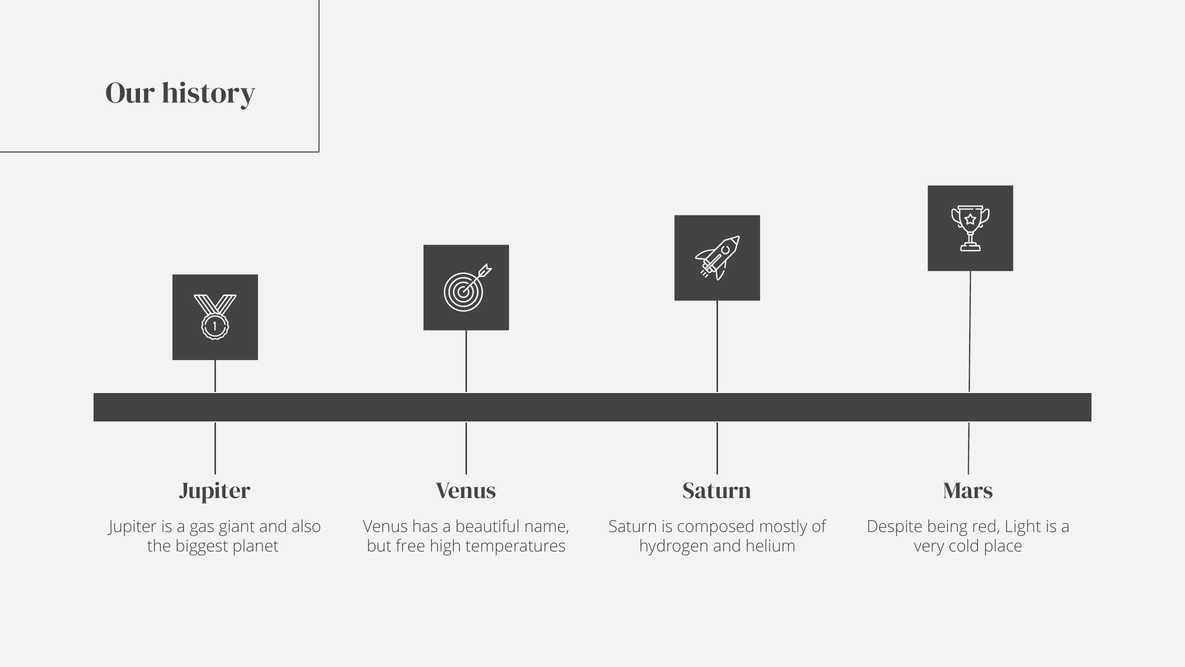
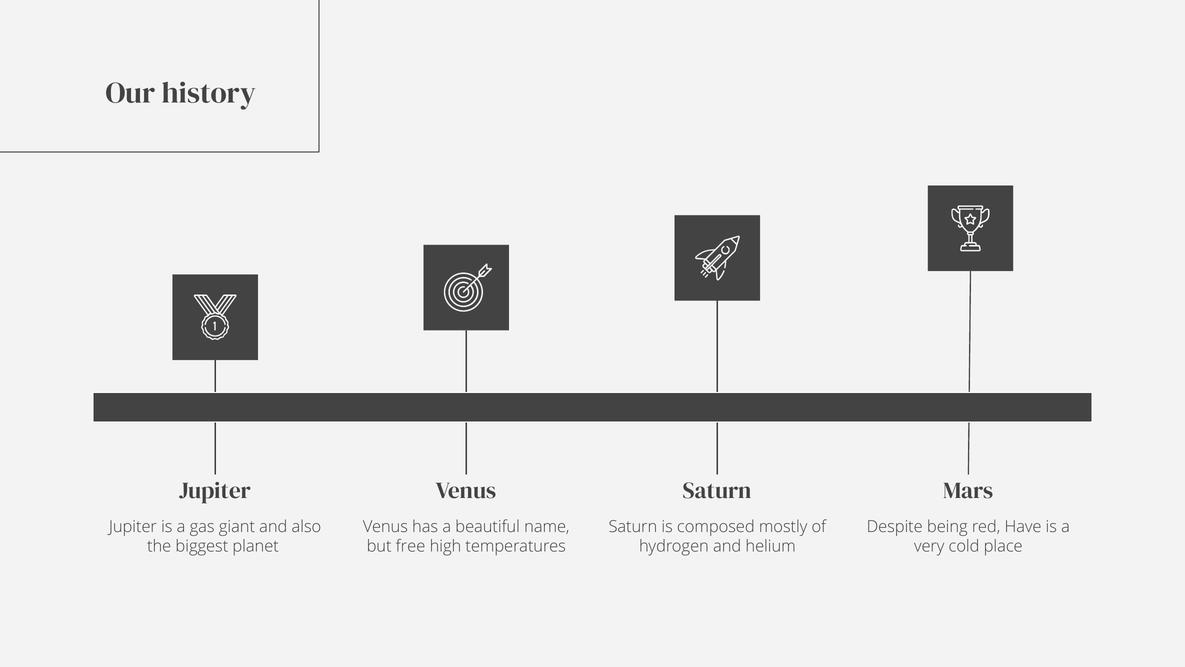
Light: Light -> Have (1023, 526)
